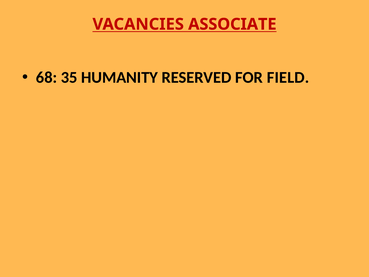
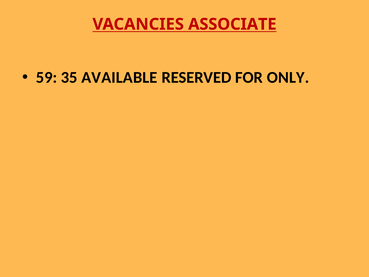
68: 68 -> 59 (47, 77)
HUMANITY: HUMANITY -> AVAILABLE (119, 77)
FIELD: FIELD -> ONLY (288, 77)
